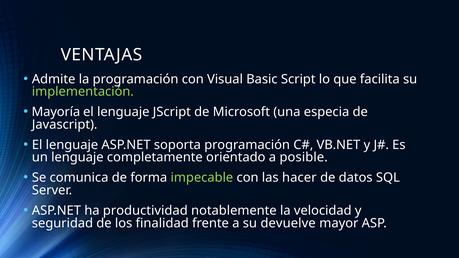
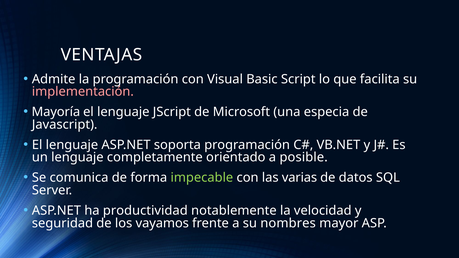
implementación colour: light green -> pink (83, 92)
hacer: hacer -> varias (299, 178)
finalidad: finalidad -> vayamos (162, 223)
devuelve: devuelve -> nombres (288, 223)
